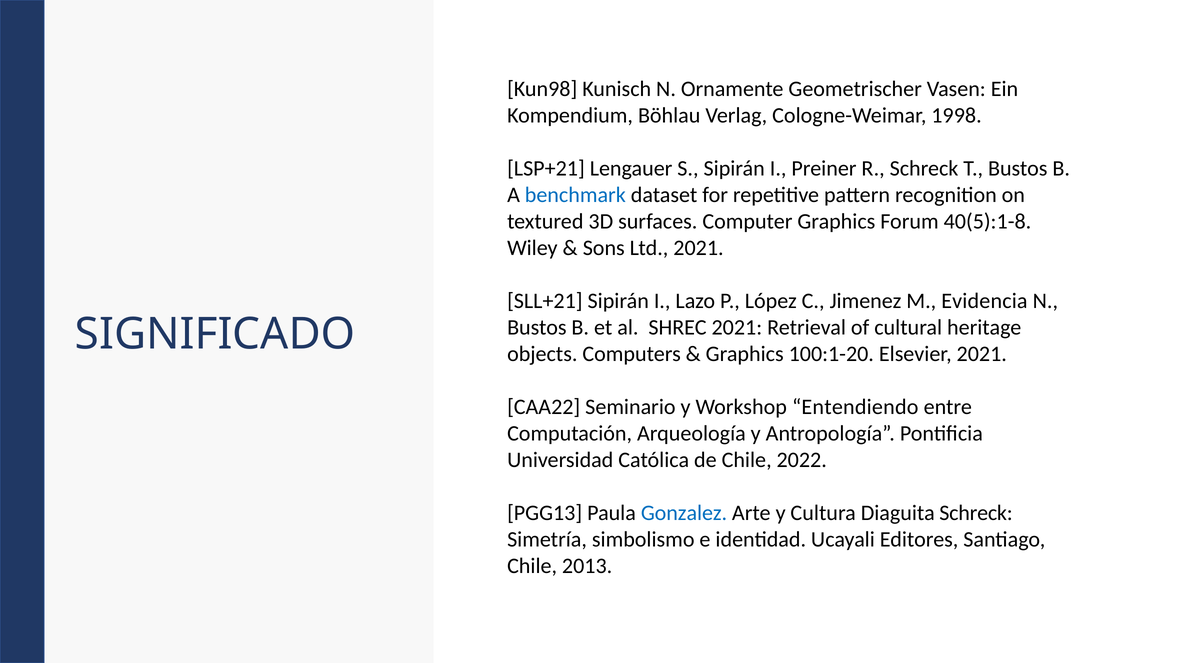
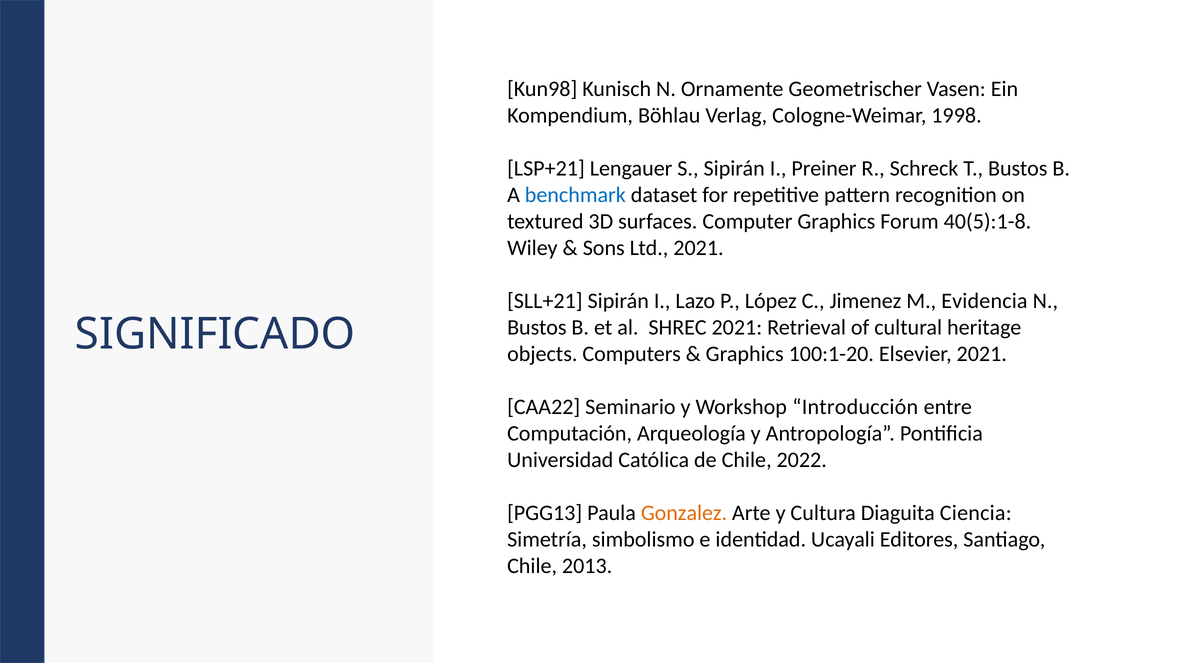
Entendiendo: Entendiendo -> Introducción (855, 407)
Gonzalez colour: blue -> orange (684, 513)
Diaguita Schreck: Schreck -> Ciencia (976, 513)
